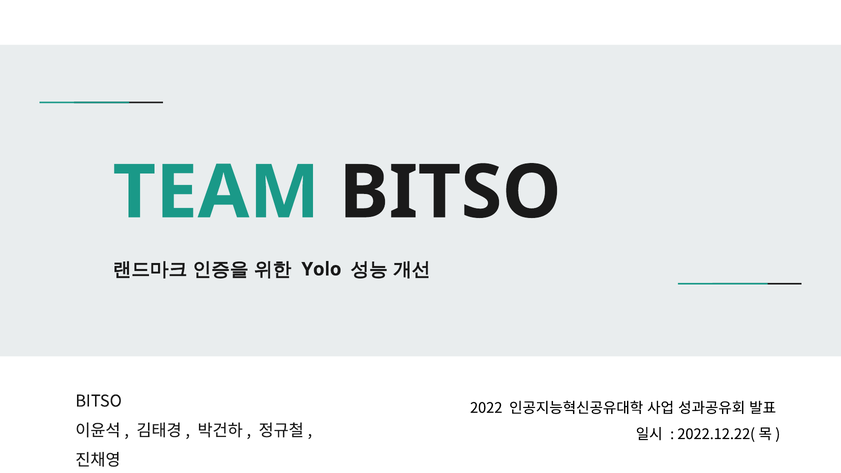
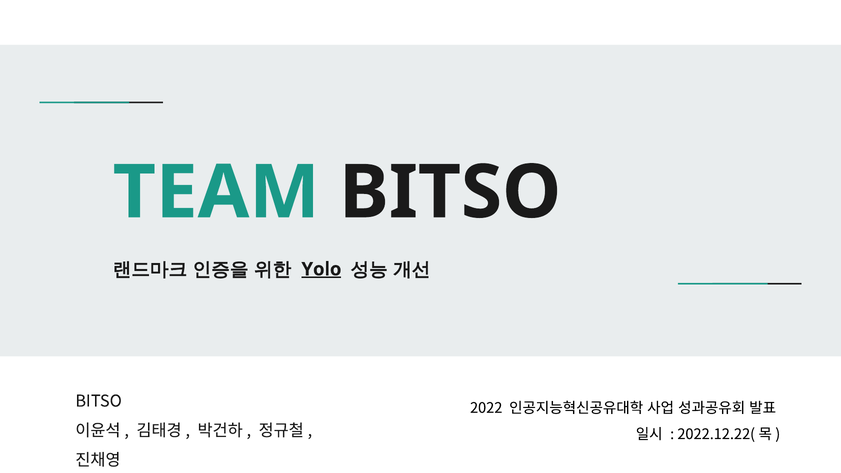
Yolo underline: none -> present (321, 269)
